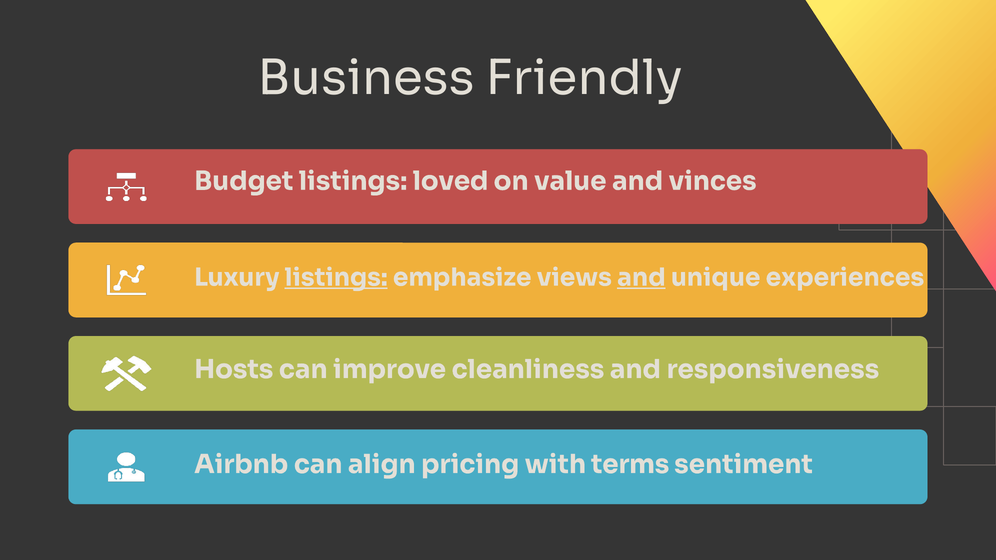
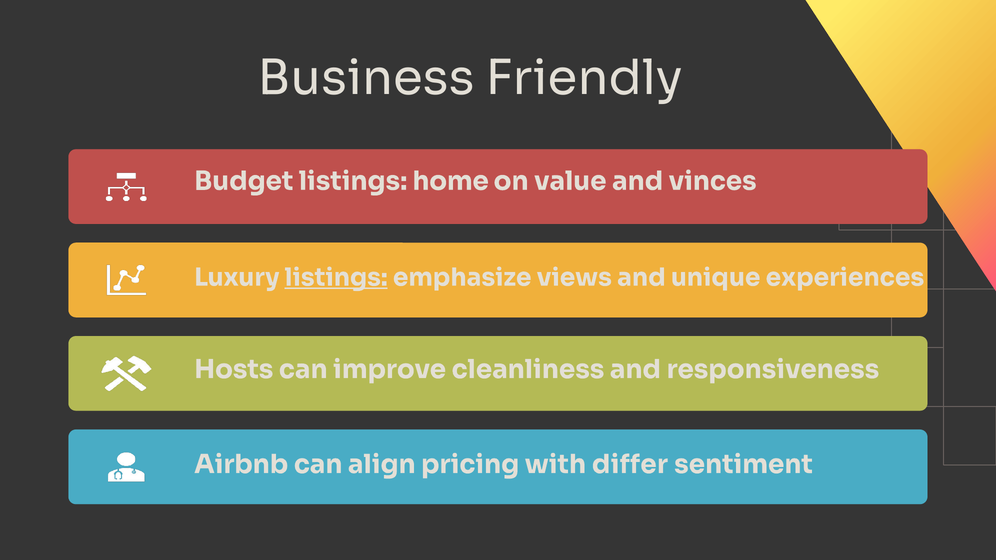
loved: loved -> home (451, 181)
and underline: present -> none (641, 278)
terms: terms -> differ (630, 465)
